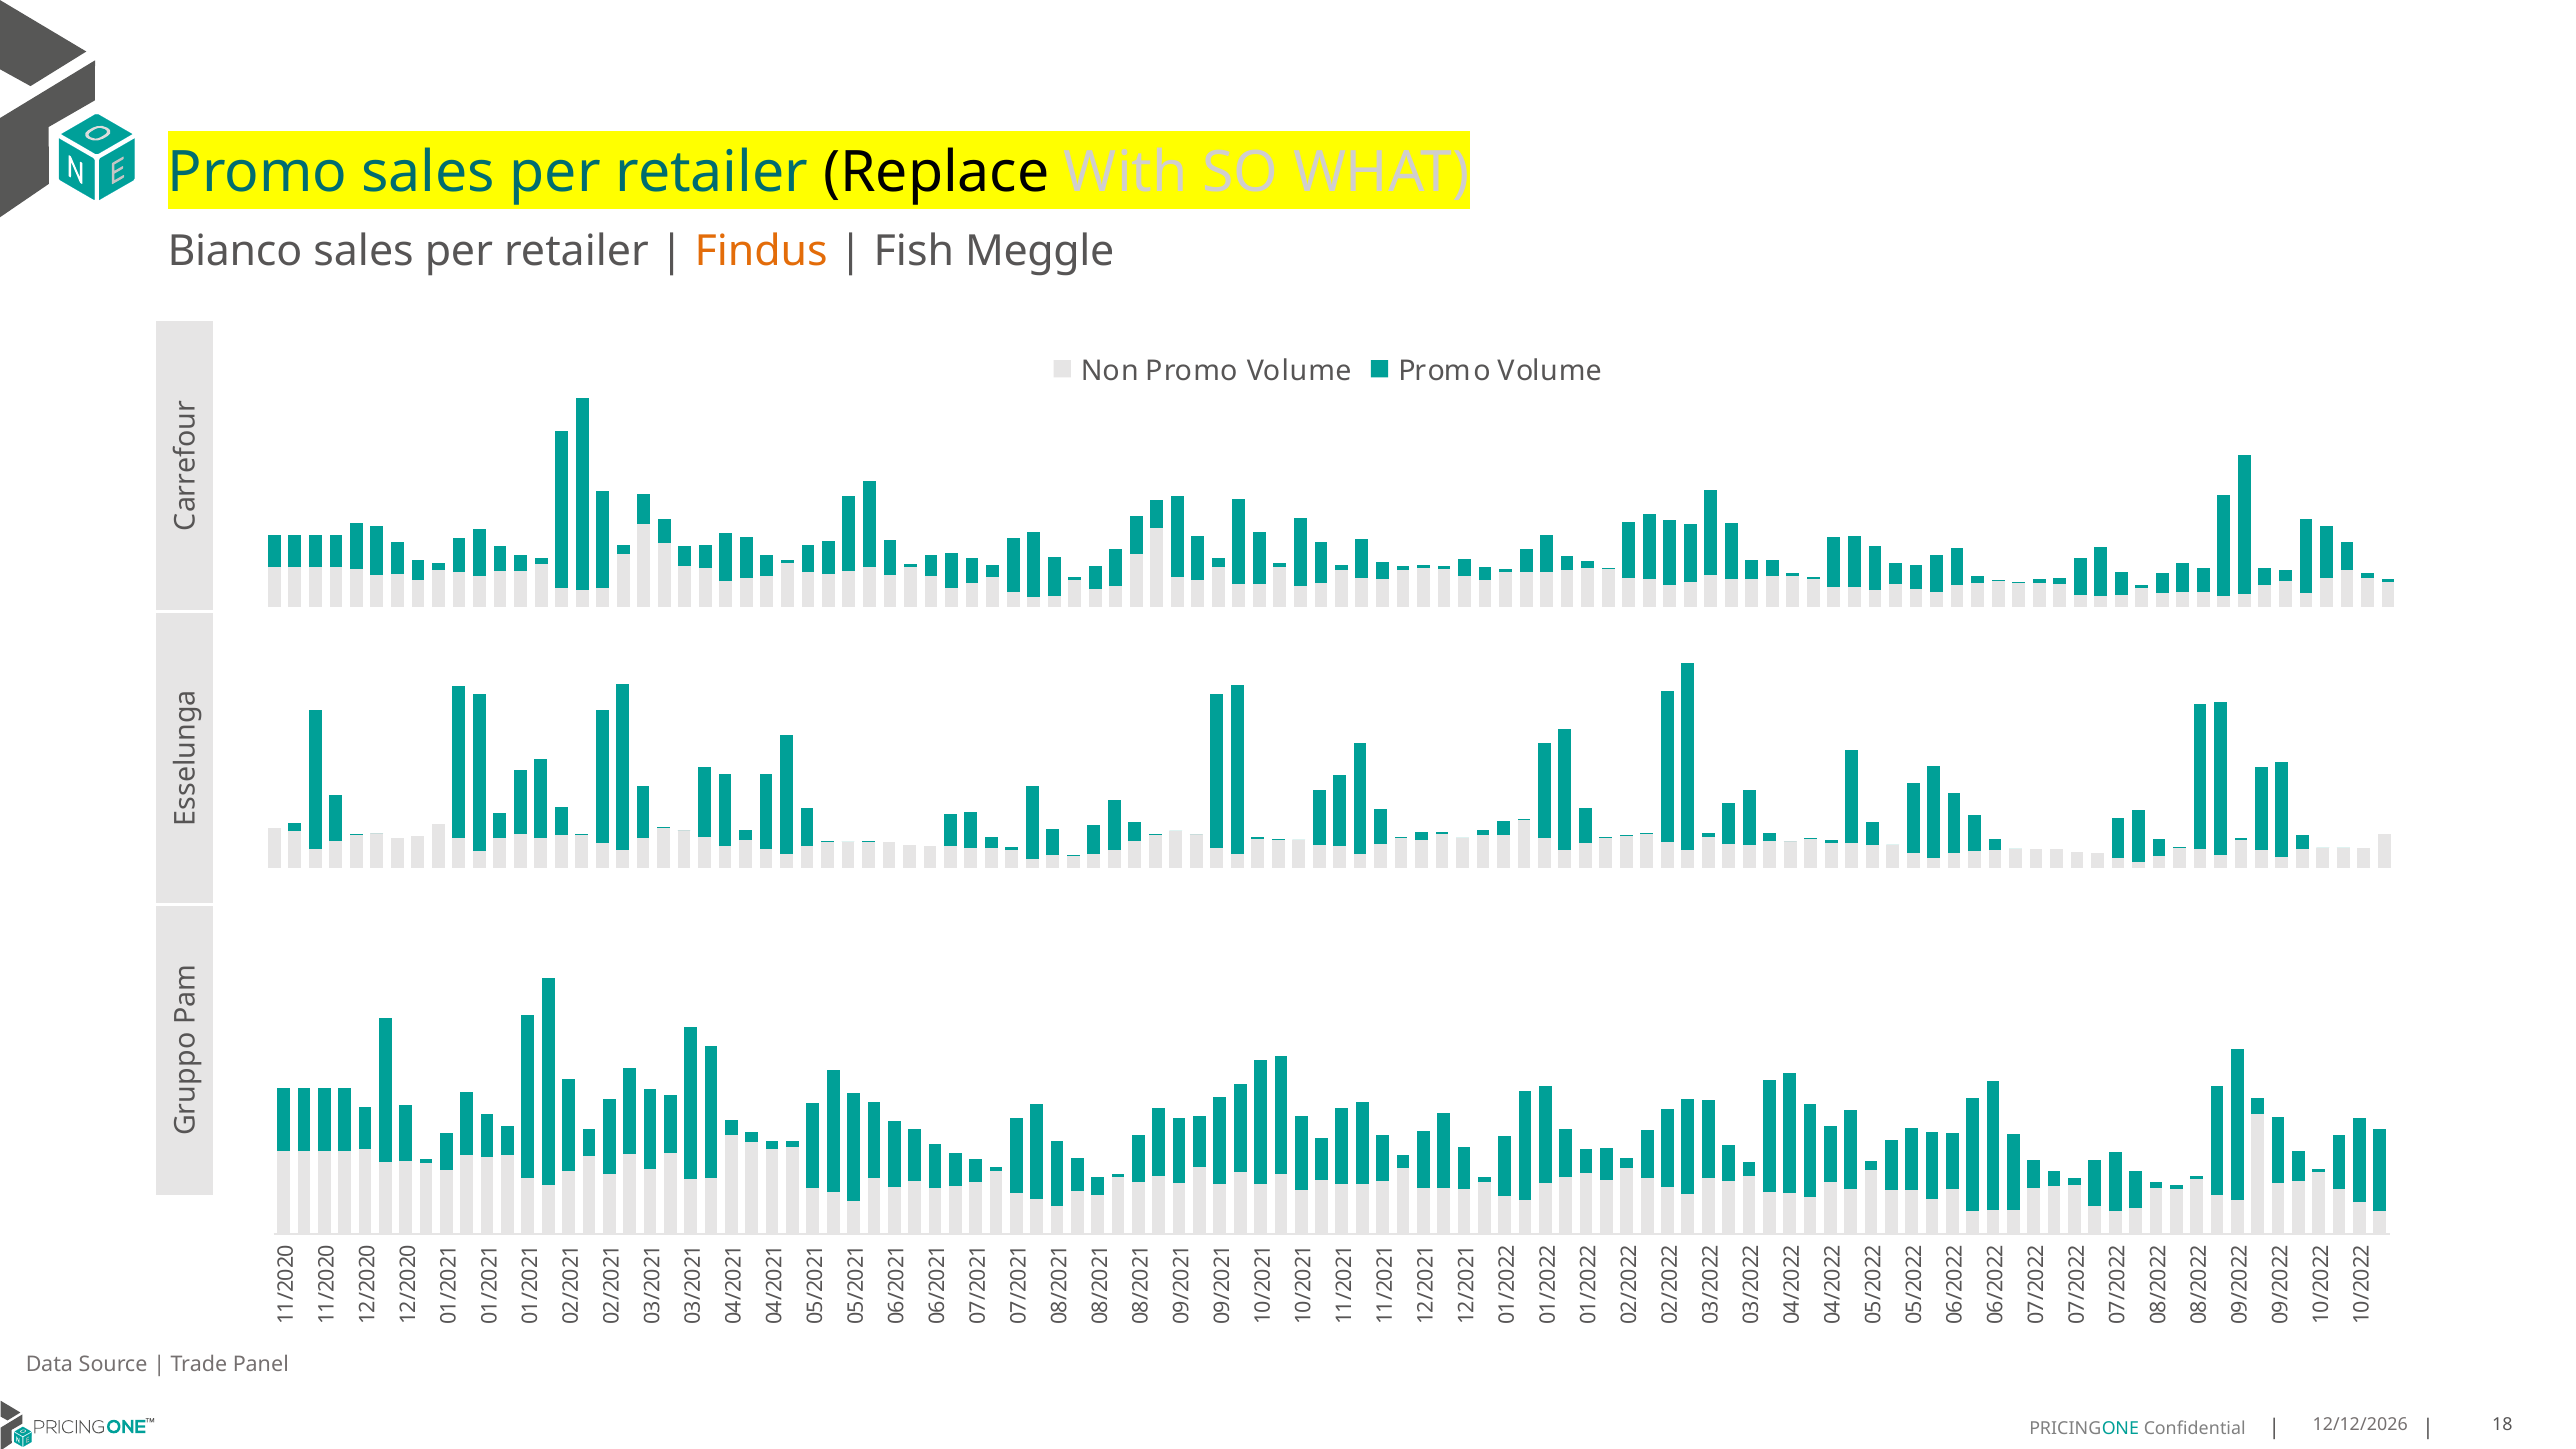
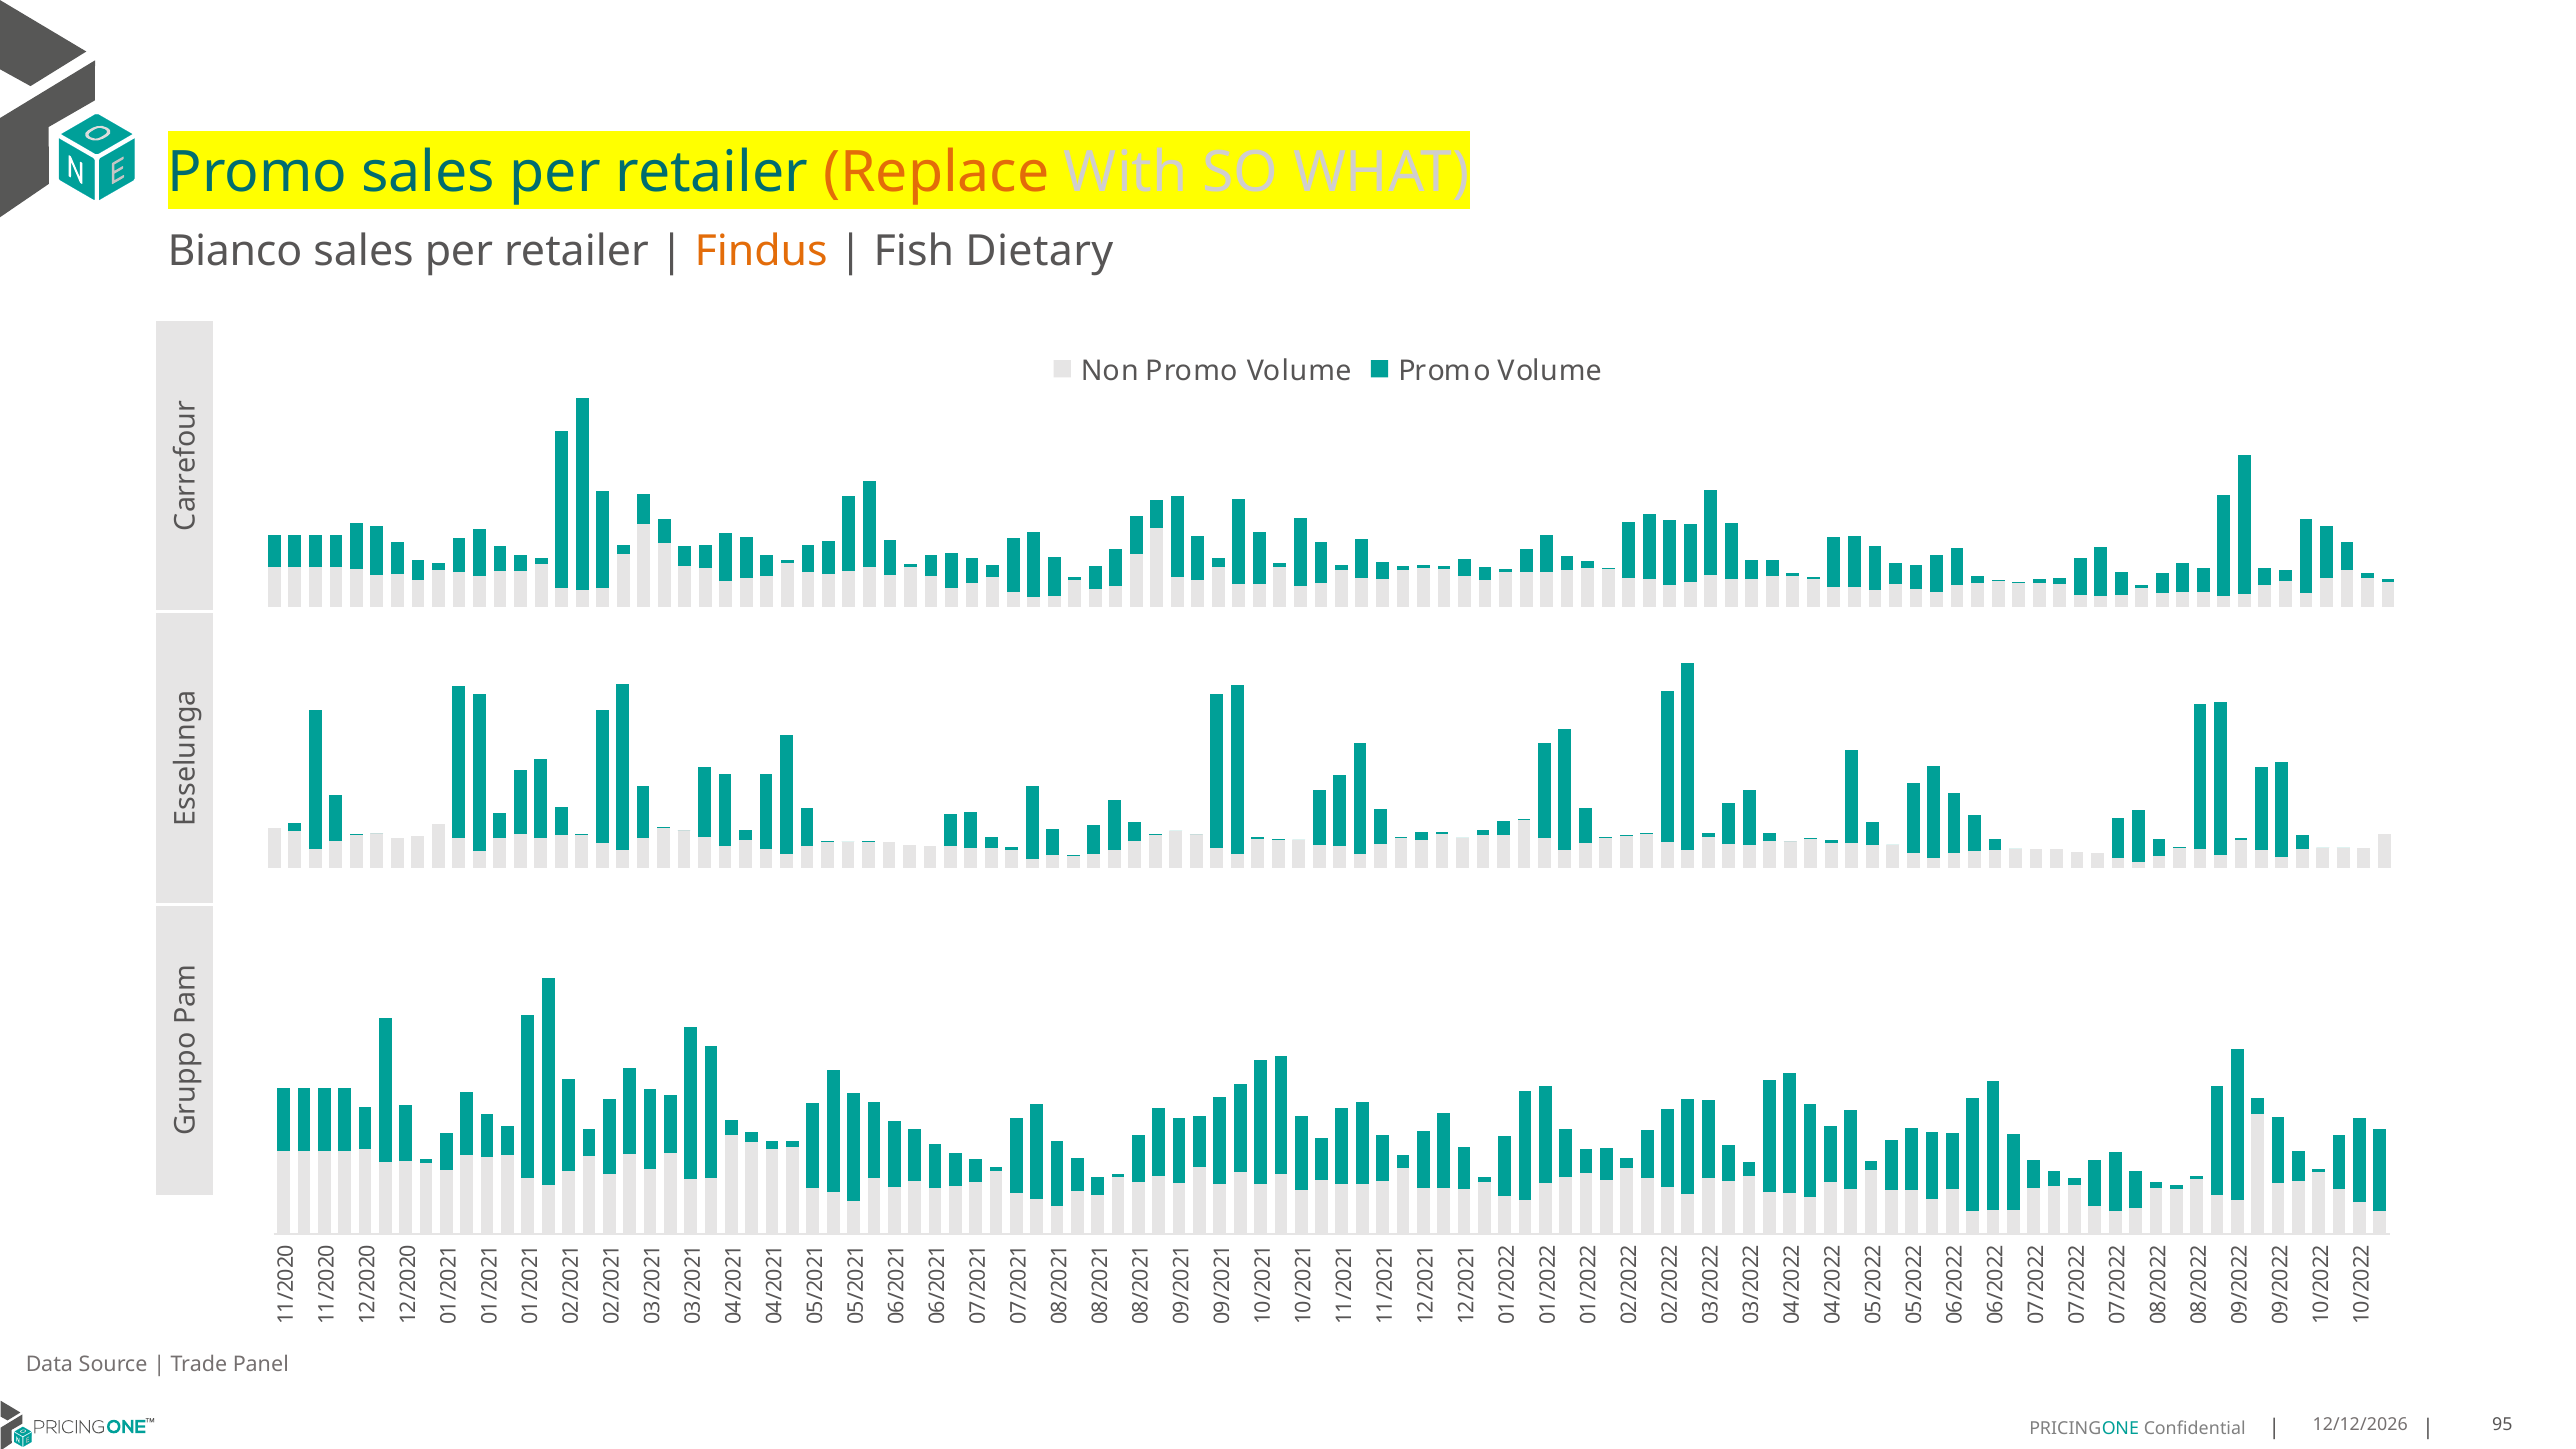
Replace colour: black -> orange (936, 173)
Meggle: Meggle -> Dietary (1039, 251)
18: 18 -> 95 (2502, 1425)
